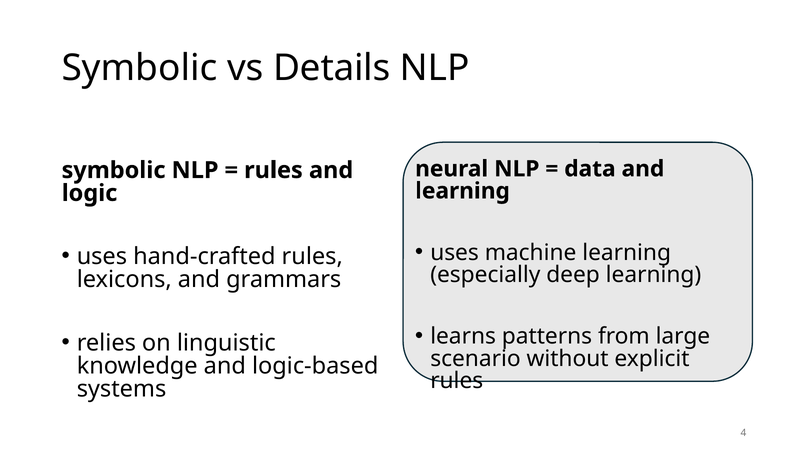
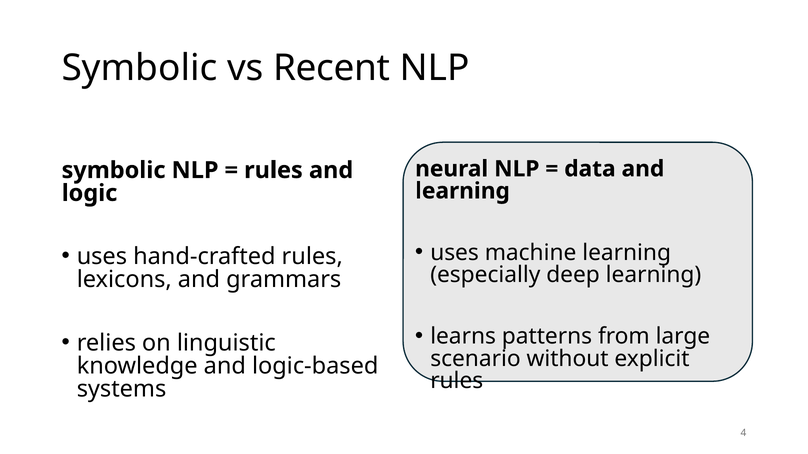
Details: Details -> Recent (332, 68)
